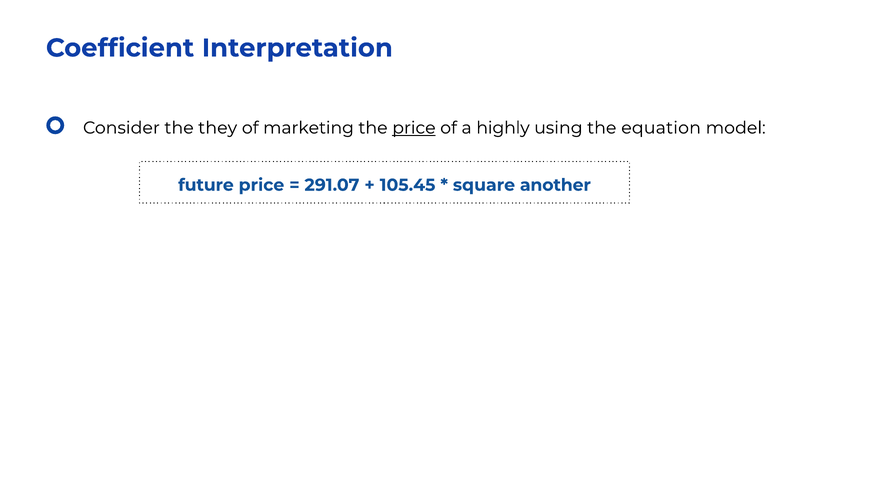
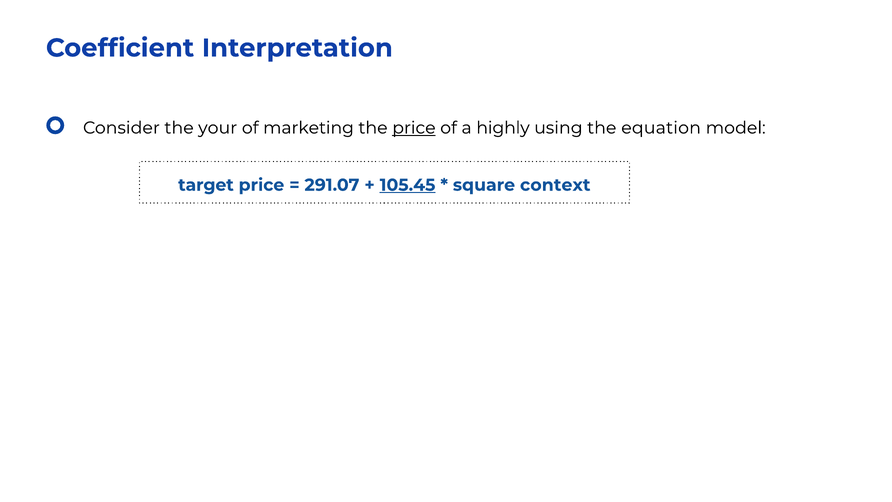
they: they -> your (218, 128)
future: future -> target (206, 185)
105.45 underline: none -> present (408, 185)
another: another -> context (555, 185)
